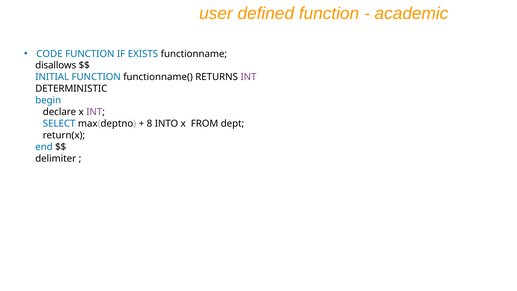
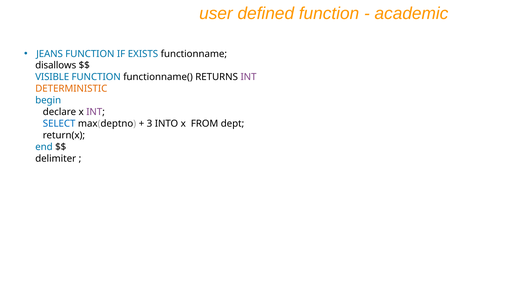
CODE: CODE -> JEANS (50, 54)
INITIAL: INITIAL -> VISIBLE (52, 77)
DETERMINISTIC colour: black -> orange (71, 89)
8: 8 -> 3 (149, 124)
